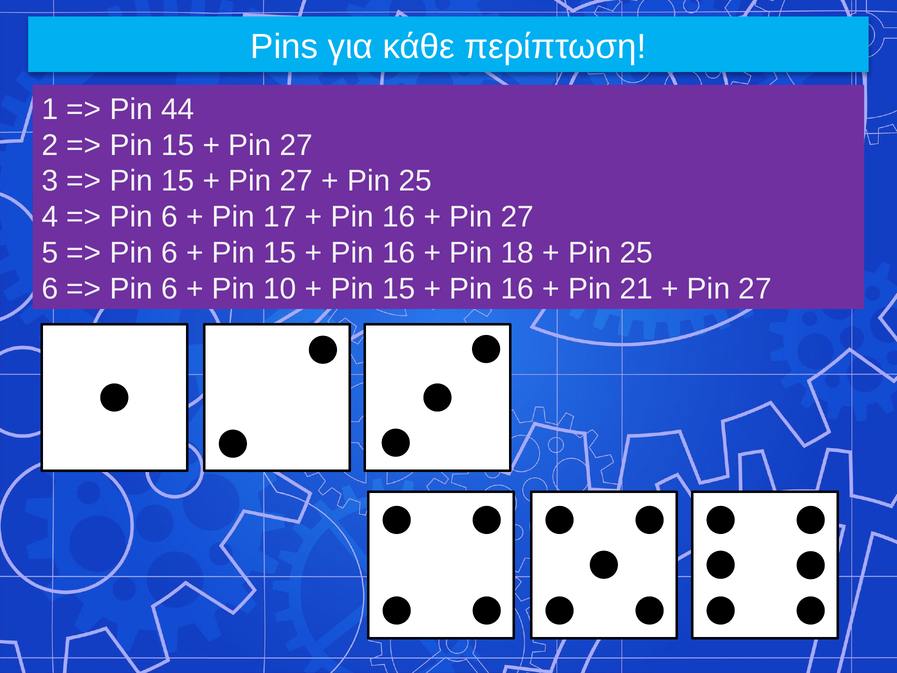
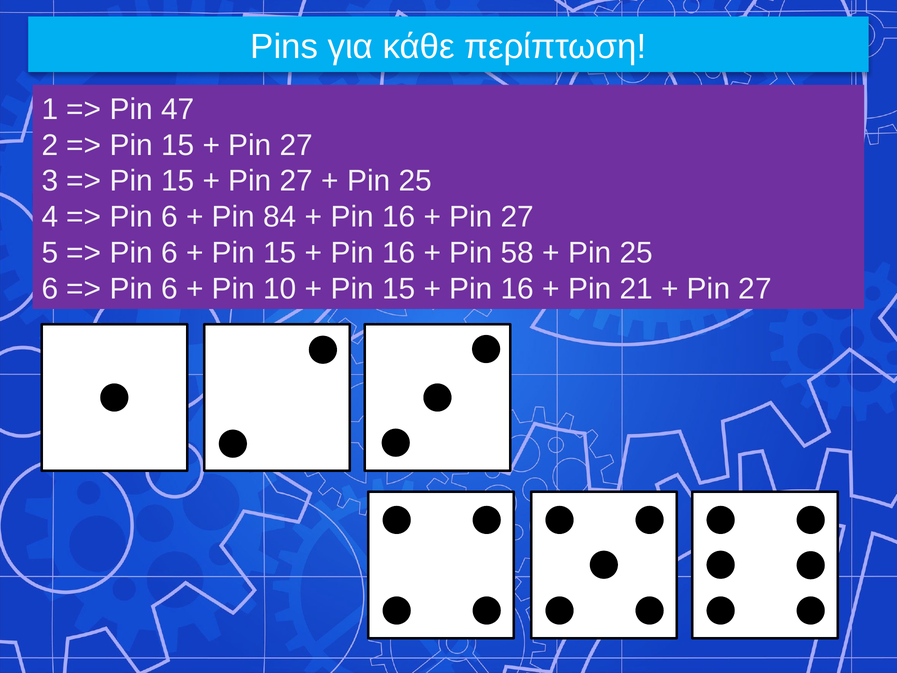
44: 44 -> 47 (178, 109)
17: 17 -> 84 (280, 217)
18: 18 -> 58 (518, 253)
